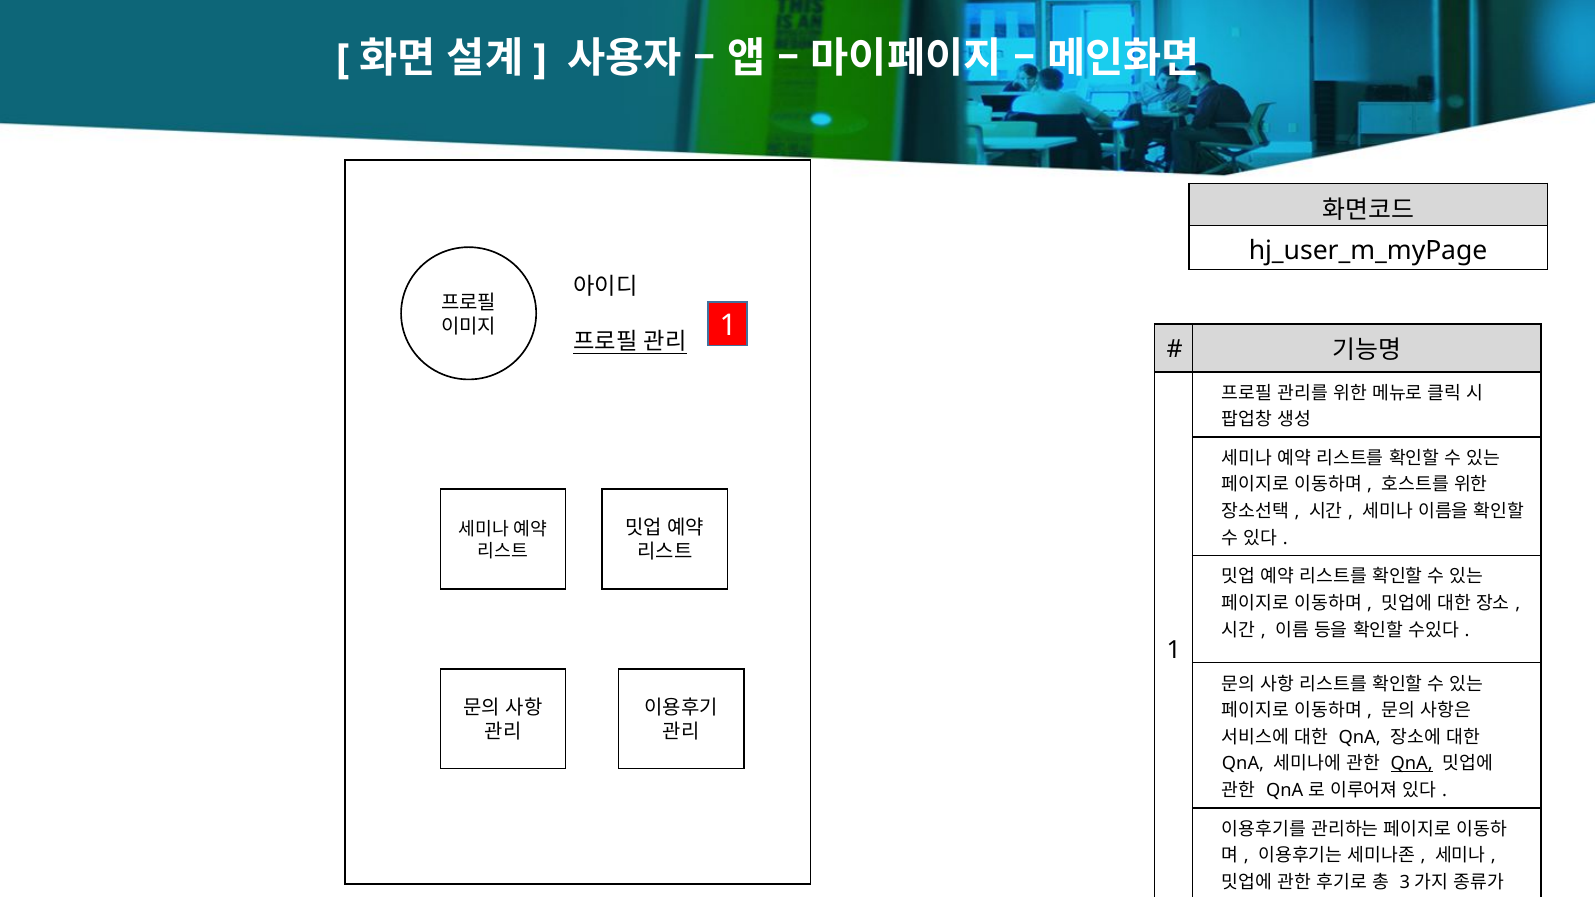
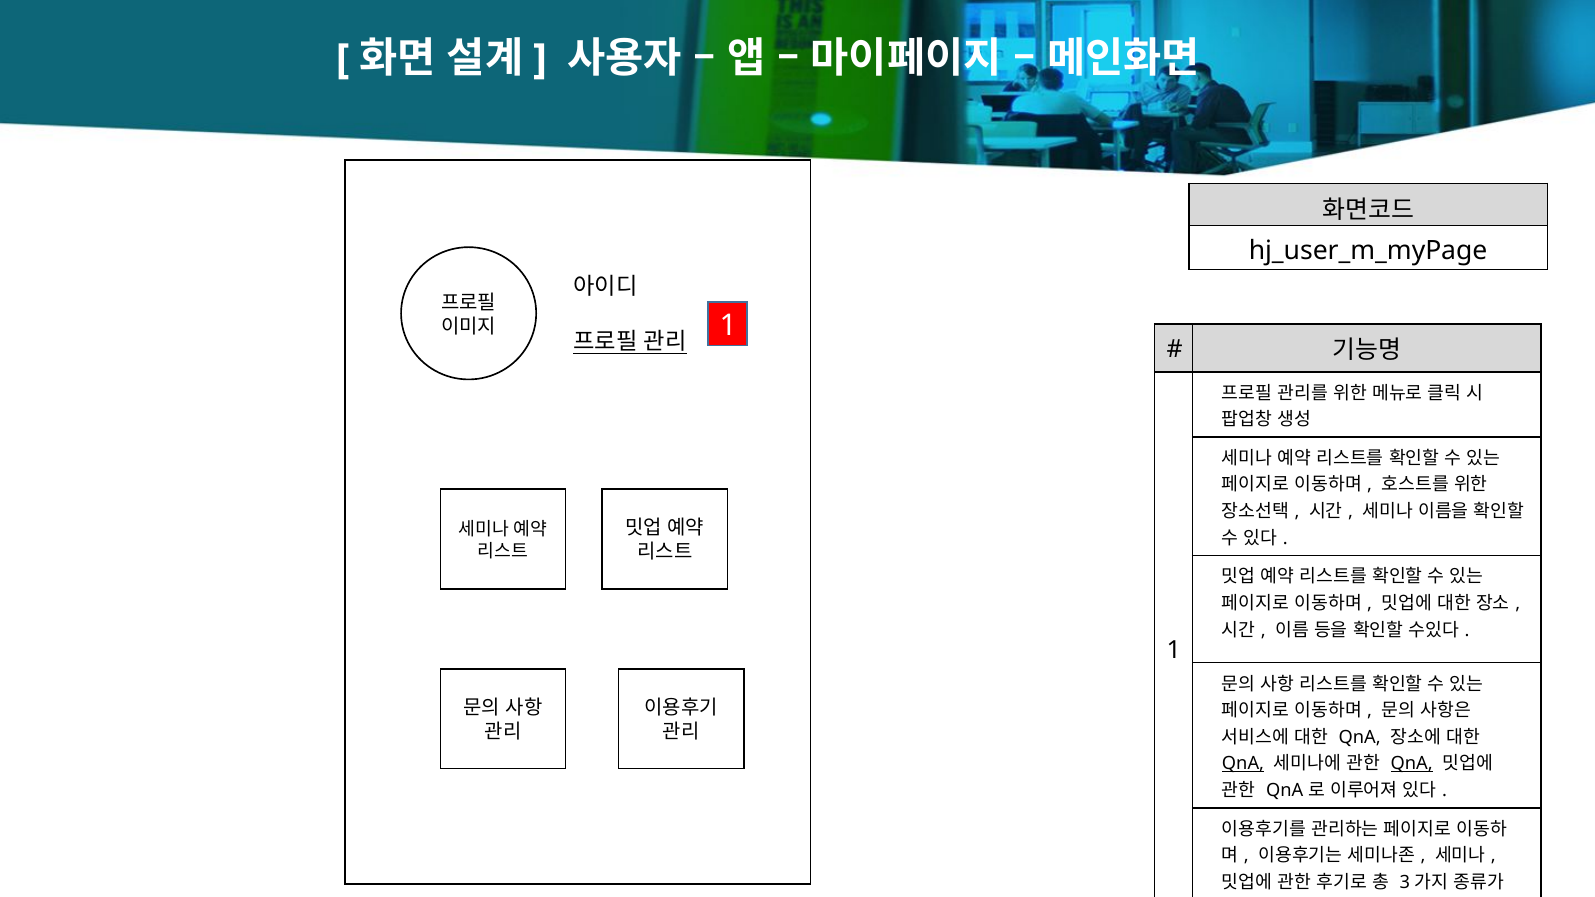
QnA underline: none -> present (1243, 764)
